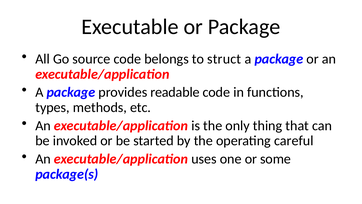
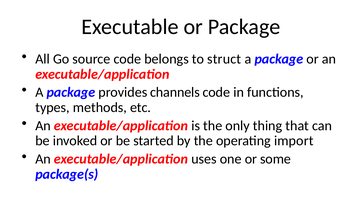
readable: readable -> channels (175, 92)
careful: careful -> import (294, 141)
